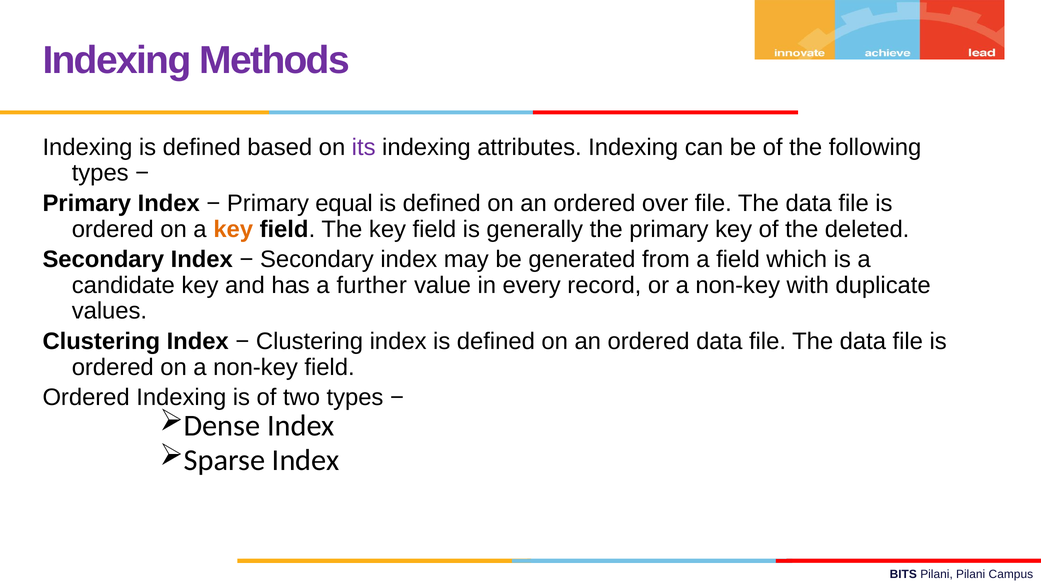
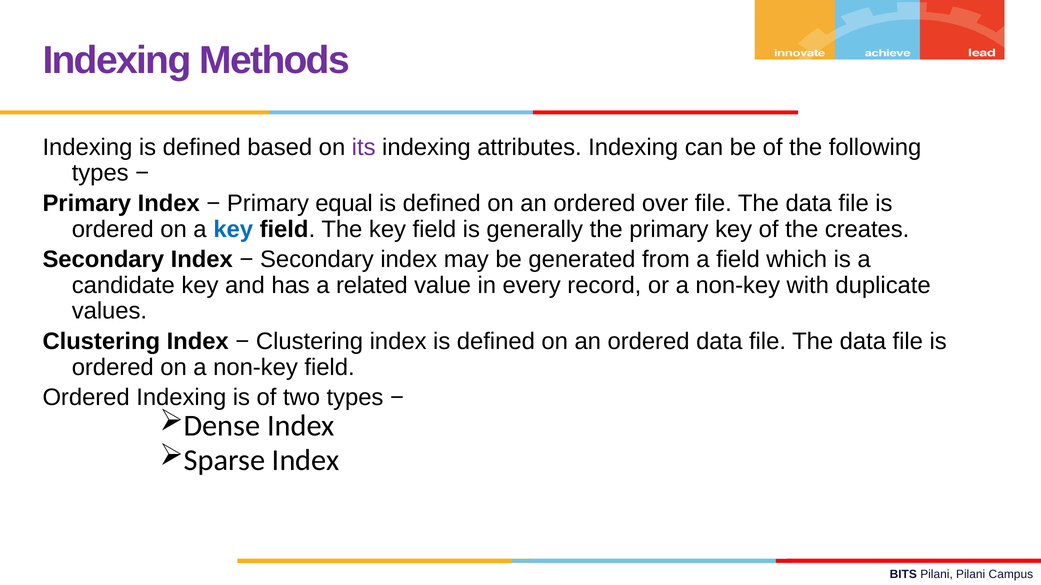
key colour: orange -> blue (233, 229)
deleted: deleted -> creates (867, 229)
further: further -> related (372, 286)
